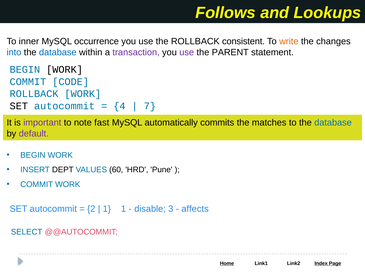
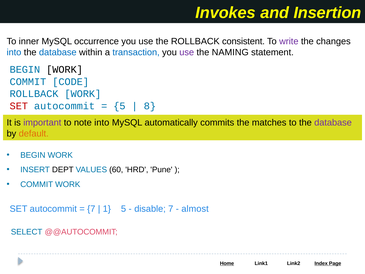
Follows: Follows -> Invokes (226, 13)
Lookups: Lookups -> Insertion (327, 13)
write colour: orange -> purple (289, 41)
transaction colour: purple -> blue (136, 52)
PARENT: PARENT -> NAMING (230, 52)
SET colour: black -> red (19, 106)
4: 4 -> 5 (119, 106)
7: 7 -> 8 (150, 106)
note fast: fast -> into (102, 123)
database colour: blue -> purple (333, 123)
default colour: purple -> orange (34, 134)
2: 2 -> 7 (91, 209)
1 1: 1 -> 5 (124, 209)
disable 3: 3 -> 7 (171, 209)
affects: affects -> almost (195, 209)
